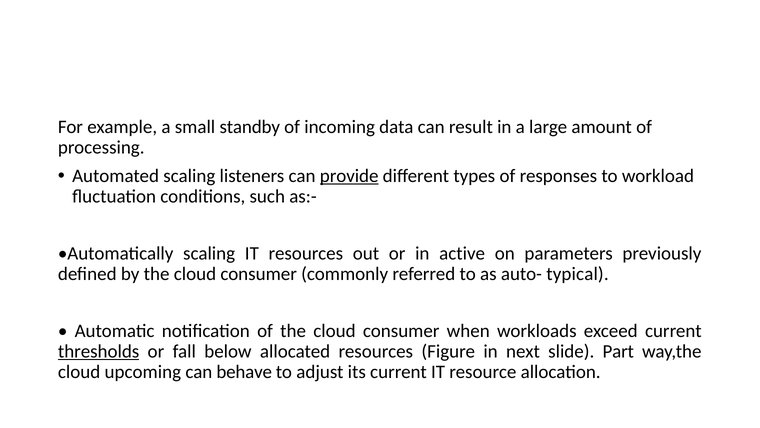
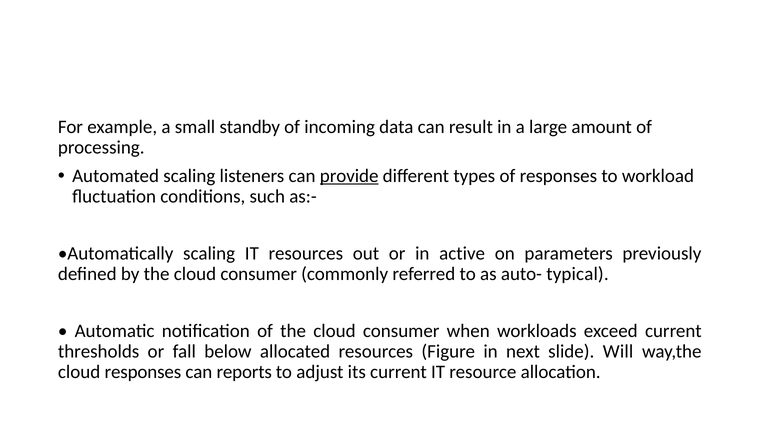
thresholds underline: present -> none (99, 351)
Part: Part -> Will (618, 351)
cloud upcoming: upcoming -> responses (143, 372)
behave: behave -> reports (244, 372)
